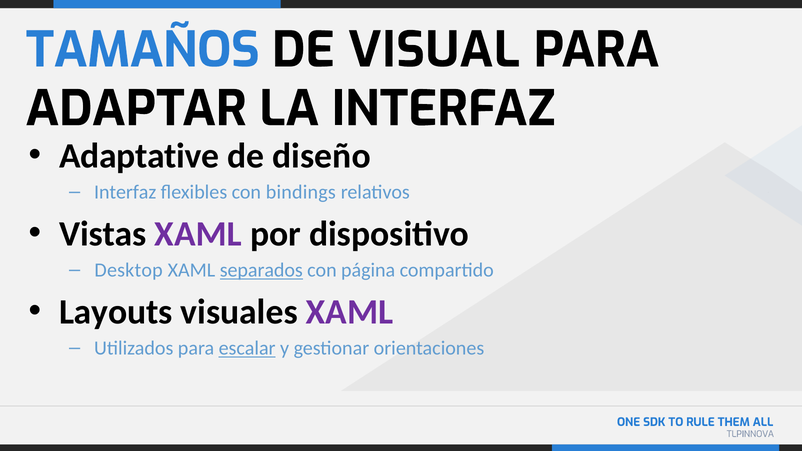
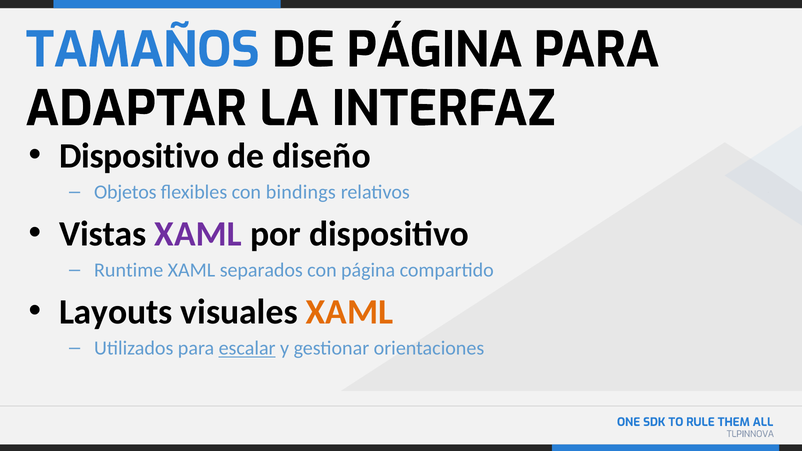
DE VISUAL: VISUAL -> PÁGINA (434, 50)
Adaptative: Adaptative -> Dispositivo (139, 156)
Interfaz: Interfaz -> Objetos (125, 192)
Desktop: Desktop -> Runtime (129, 270)
separados underline: present -> none (261, 270)
XAML colour: purple -> orange (350, 312)
